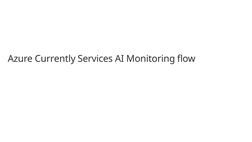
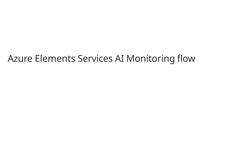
Currently: Currently -> Elements (55, 59)
